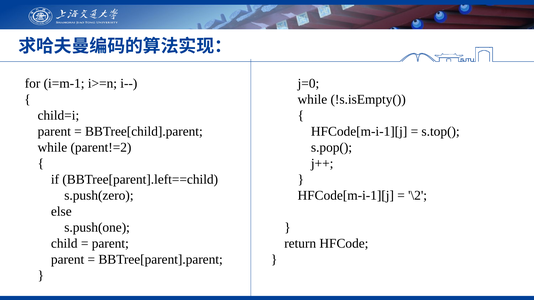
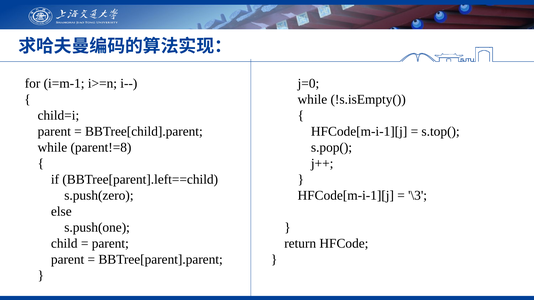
parent!=2: parent!=2 -> parent!=8 (101, 147)
\2: \2 -> \3 (418, 196)
